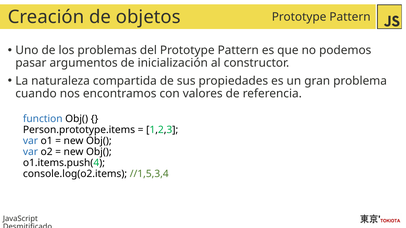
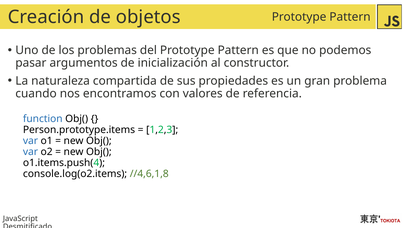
//1,5,3,4: //1,5,3,4 -> //4,6,1,8 (149, 174)
